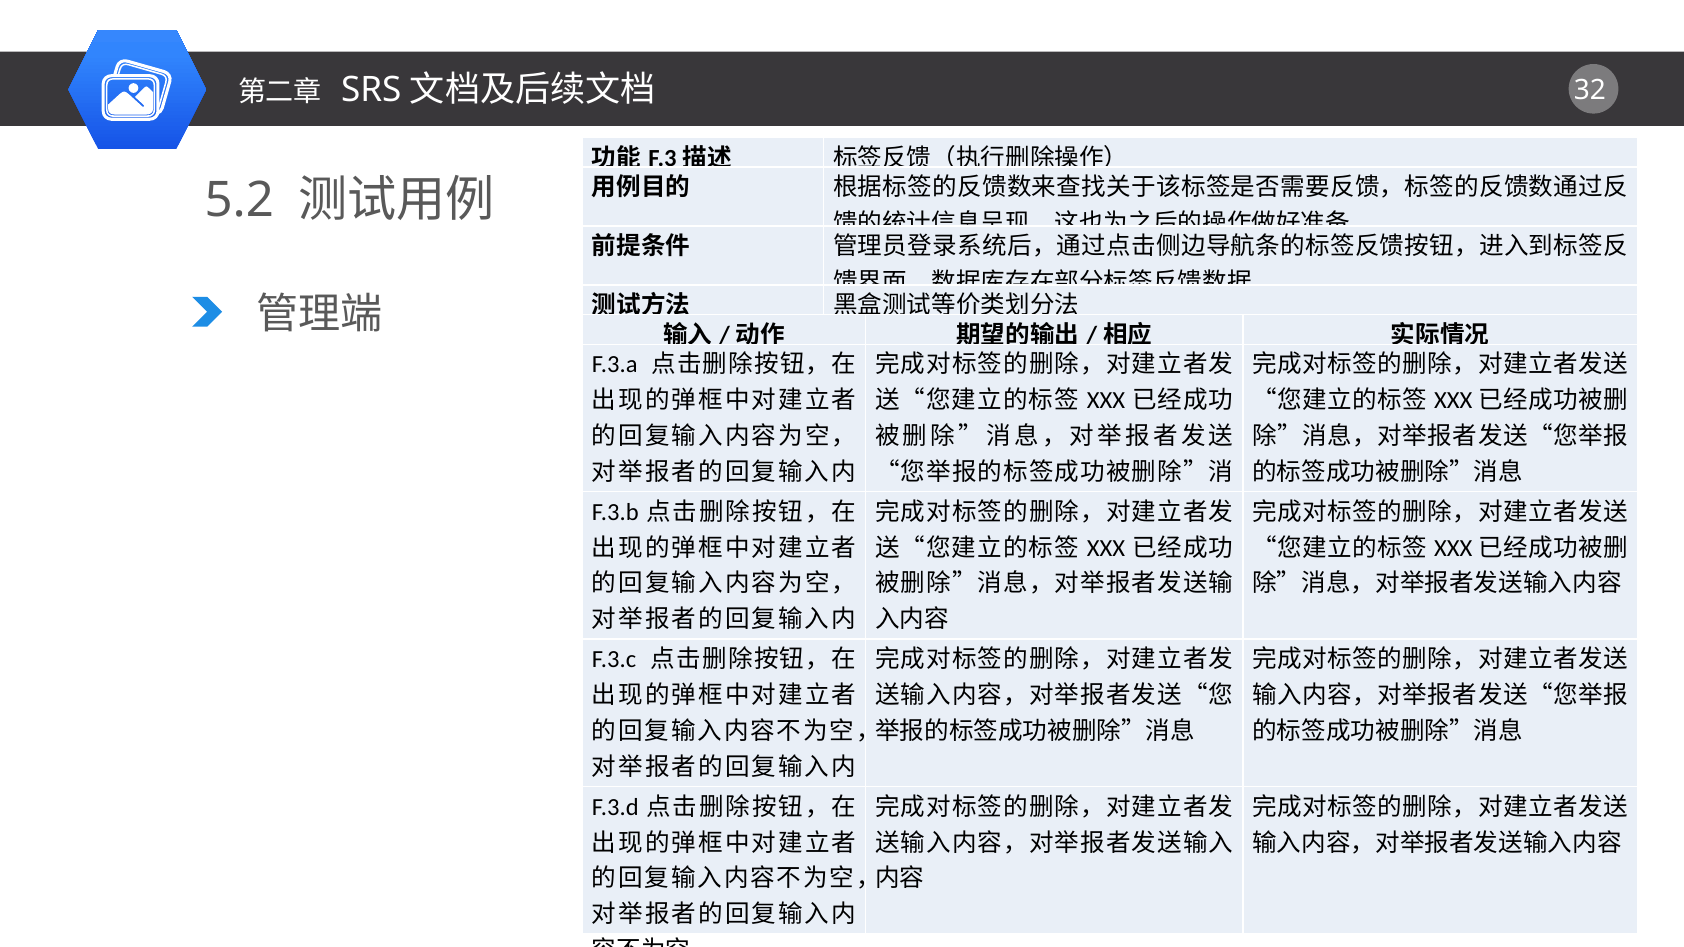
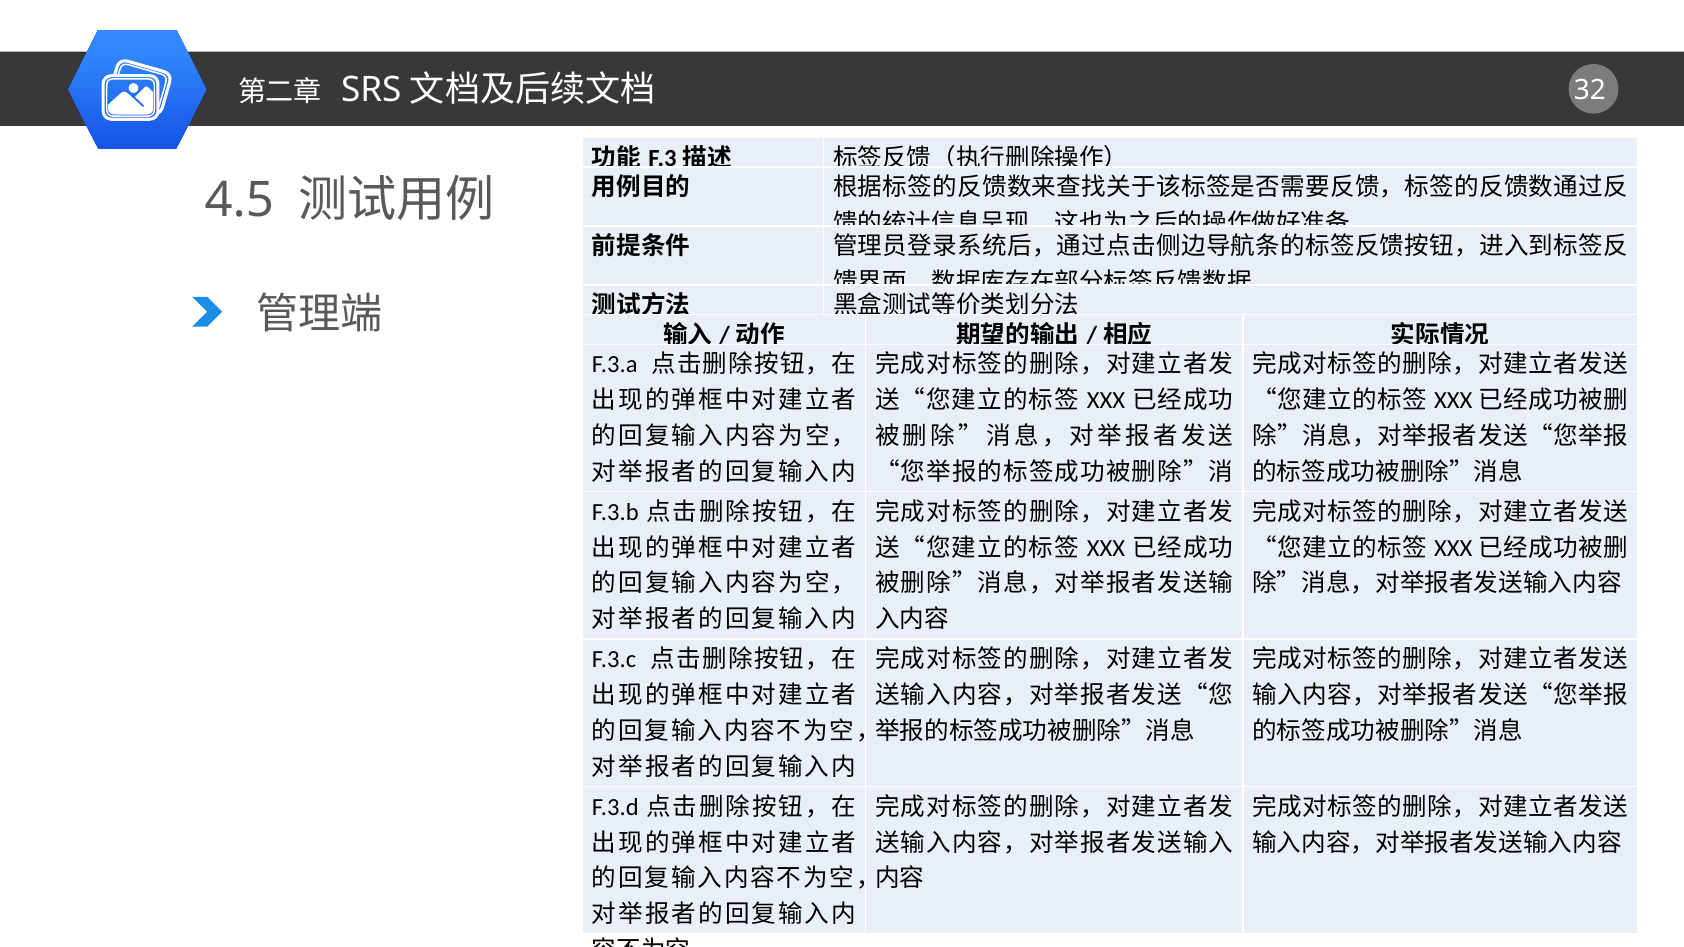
5.2: 5.2 -> 4.5 (239, 201)
